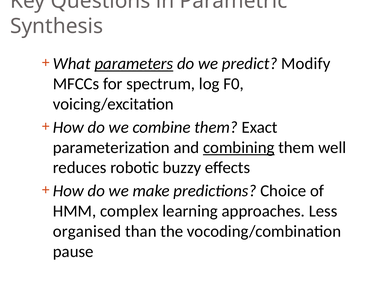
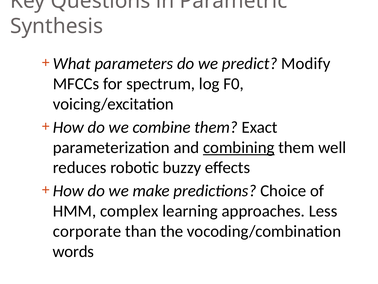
parameters underline: present -> none (134, 64)
organised: organised -> corporate (87, 231)
pause: pause -> words (73, 251)
